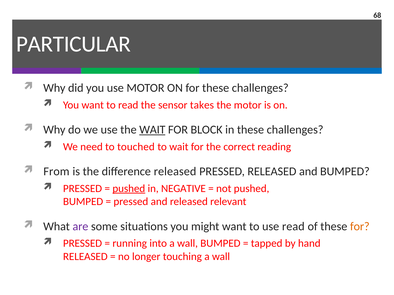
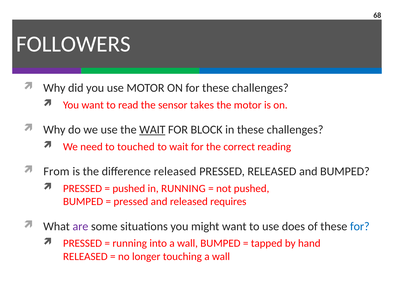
PARTICULAR: PARTICULAR -> FOLLOWERS (73, 44)
pushed underline: present -> none (129, 189)
in NEGATIVE: NEGATIVE -> RUNNING (183, 189)
relevant: relevant -> requires (228, 202)
use read: read -> does (293, 227)
for colour: orange -> blue (360, 227)
